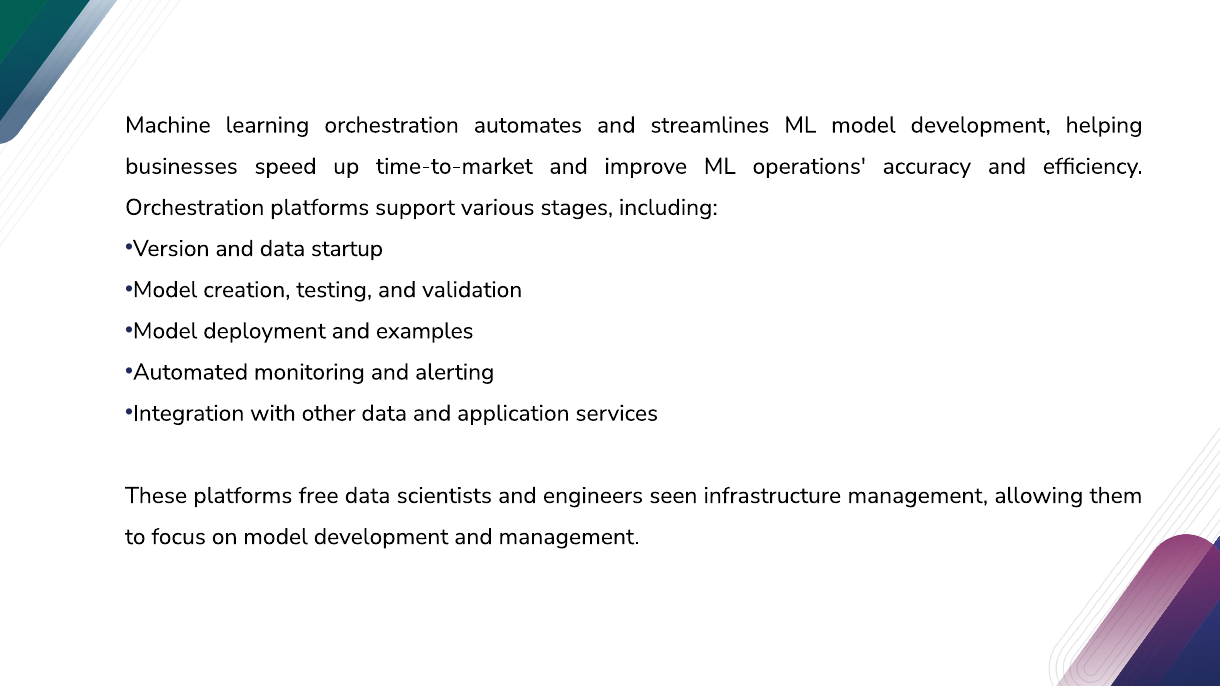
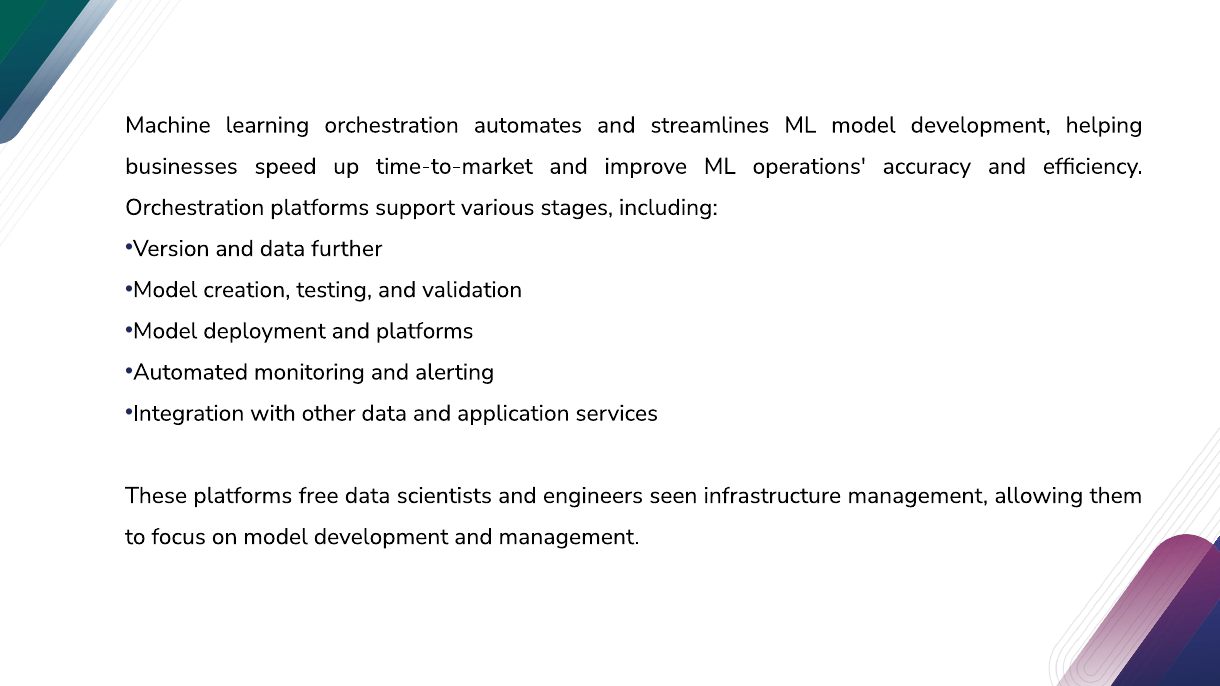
startup: startup -> further (347, 249)
and examples: examples -> platforms (425, 331)
